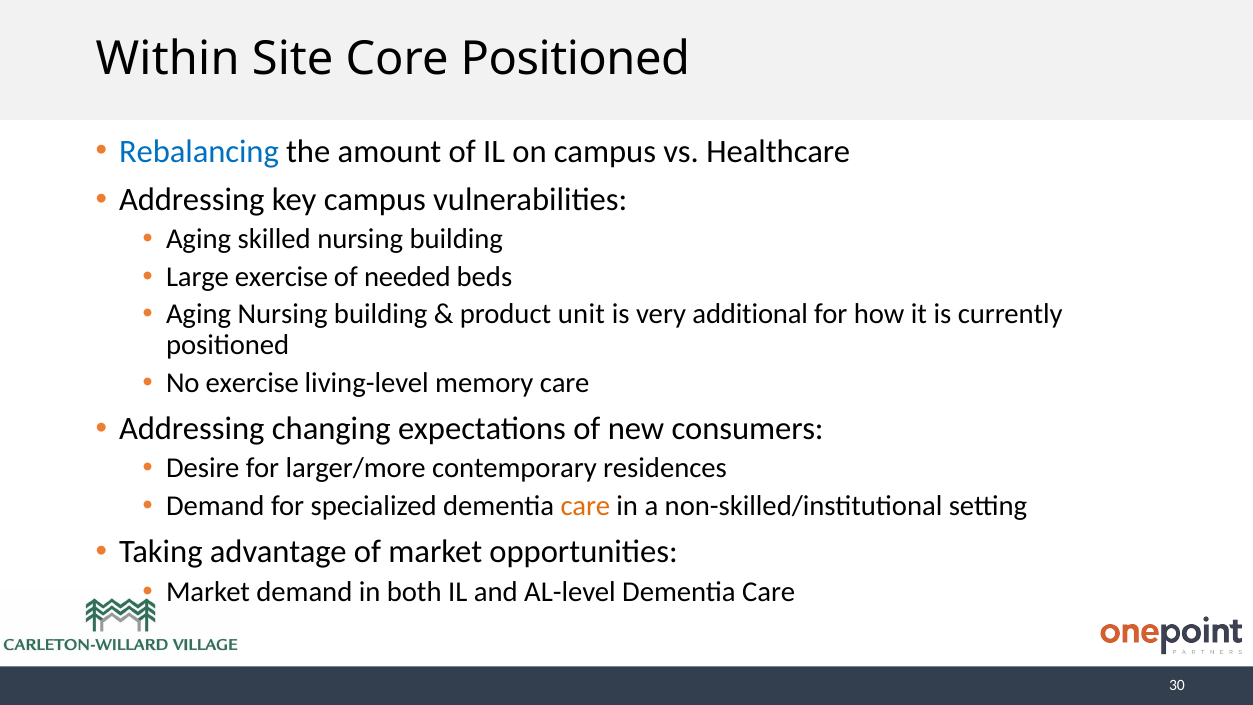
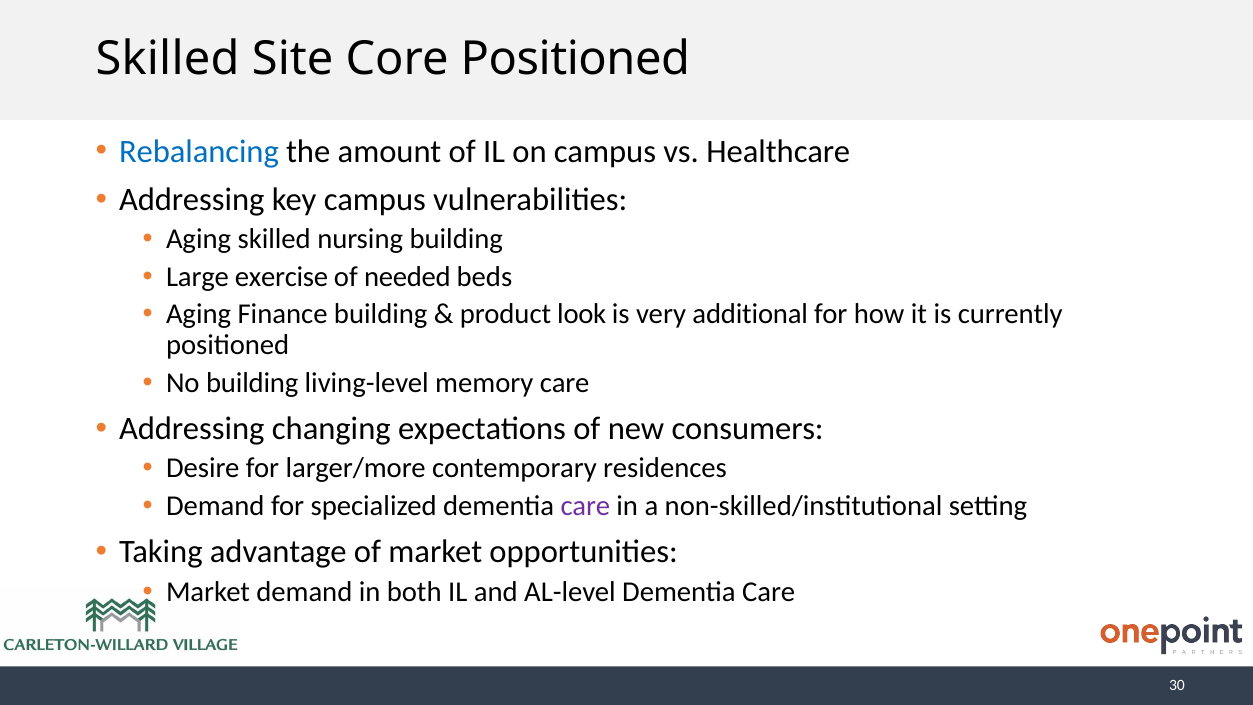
Within: Within -> Skilled (168, 59)
Aging Nursing: Nursing -> Finance (283, 314)
unit: unit -> look (582, 314)
No exercise: exercise -> building (252, 383)
care colour: orange -> purple (585, 506)
